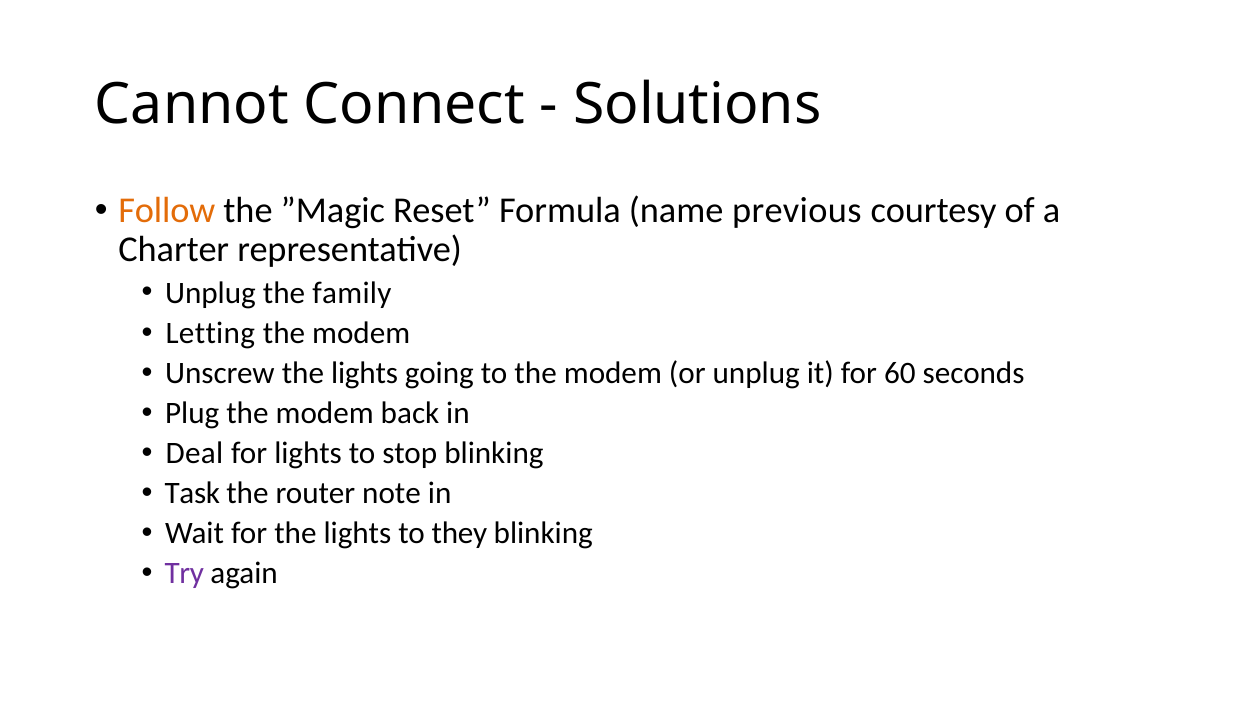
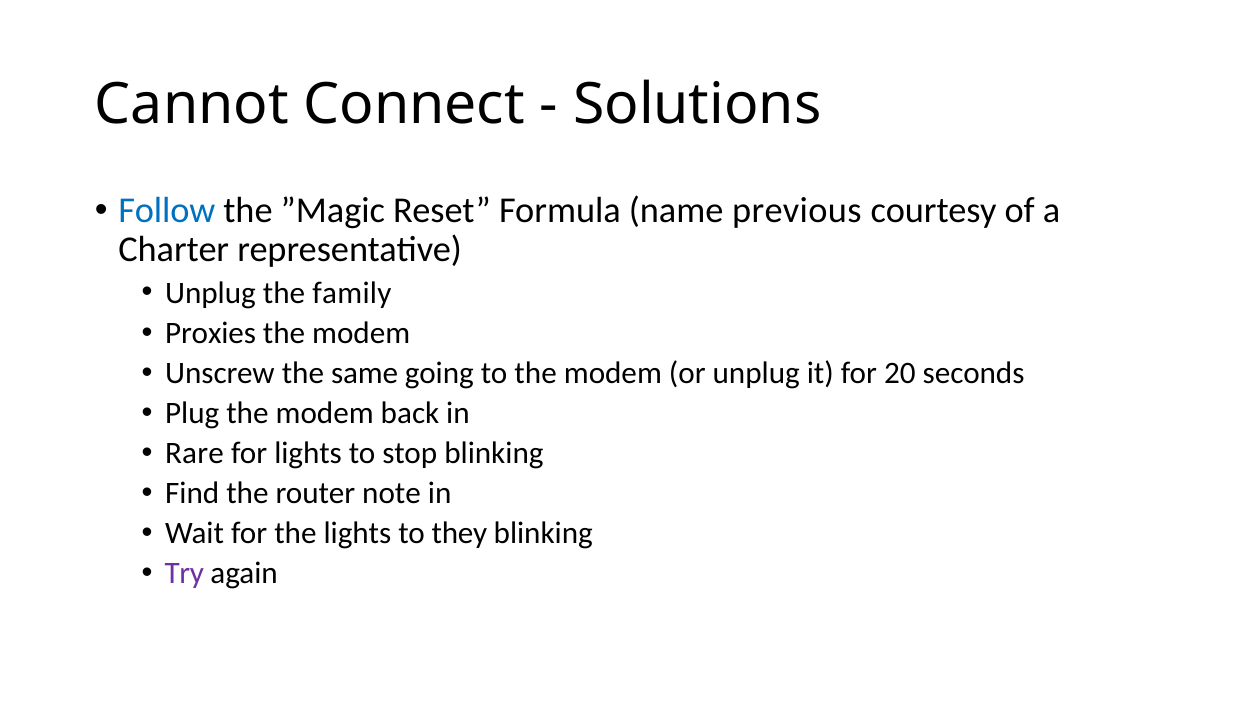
Follow colour: orange -> blue (167, 211)
Letting: Letting -> Proxies (211, 333)
Unscrew the lights: lights -> same (365, 373)
60: 60 -> 20 (900, 373)
Deal: Deal -> Rare (194, 453)
Task: Task -> Find (192, 493)
